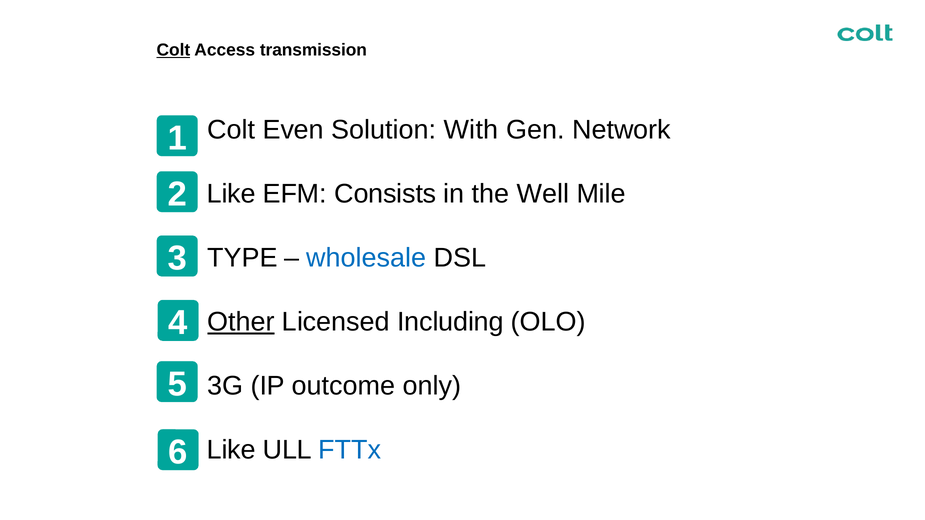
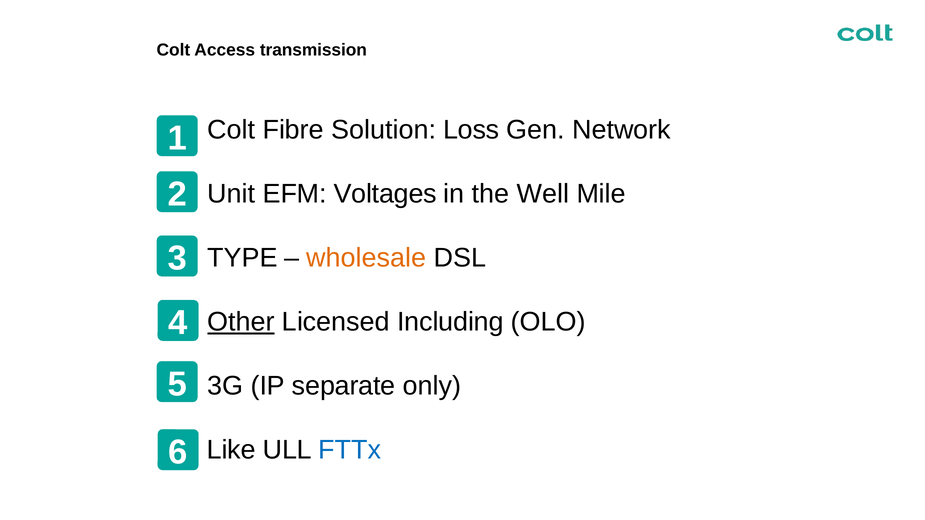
Colt underline: present -> none (173, 50)
Even: Even -> Fibre (293, 130)
With: With -> Loss (471, 130)
Like: Like -> Unit (231, 194)
Consists: Consists -> Voltages (385, 194)
wholesale colour: blue -> orange (366, 258)
outcome: outcome -> separate (344, 386)
